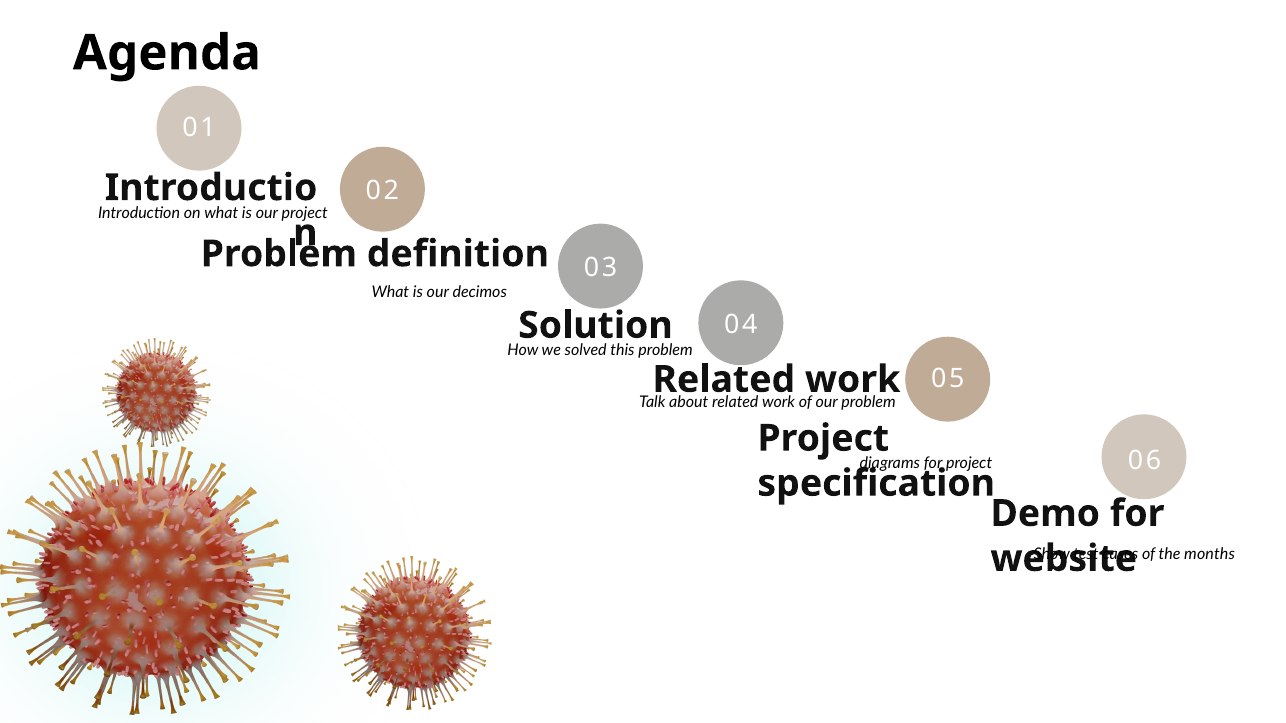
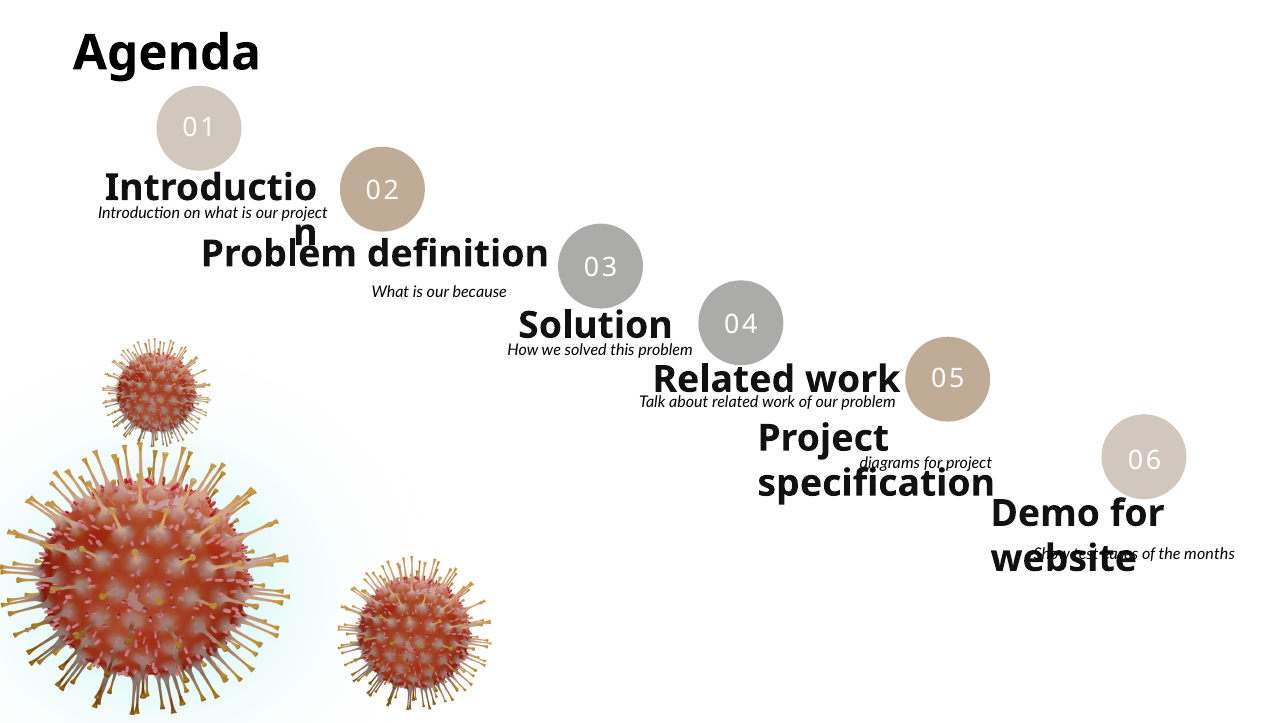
decimos: decimos -> because (480, 292)
